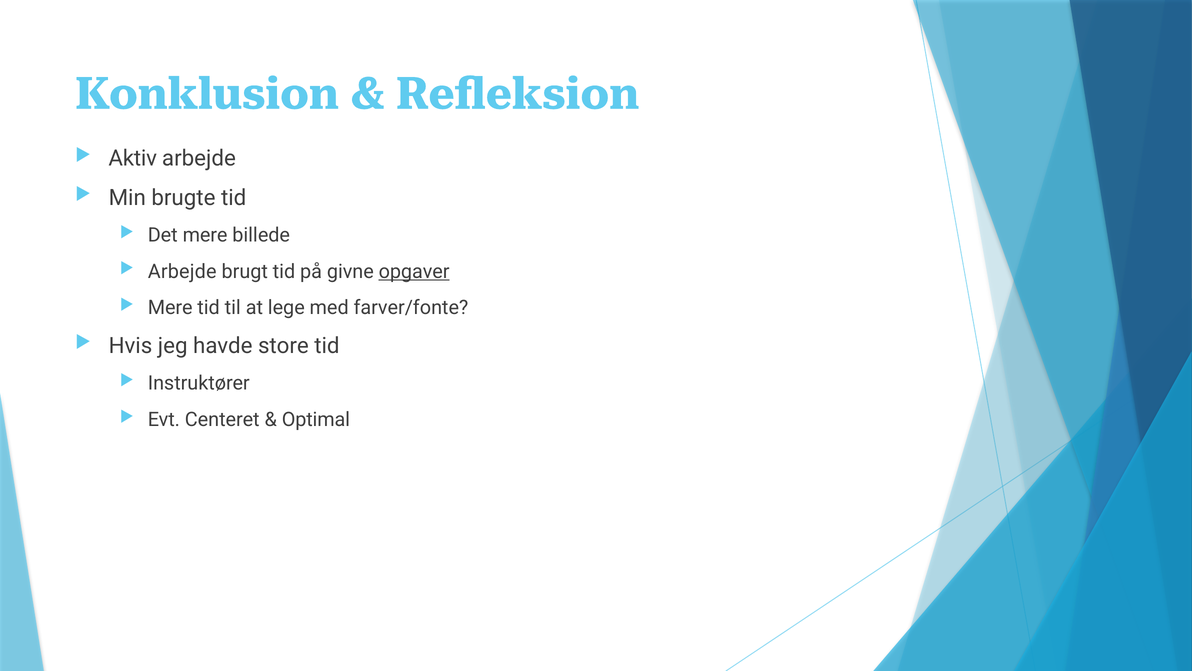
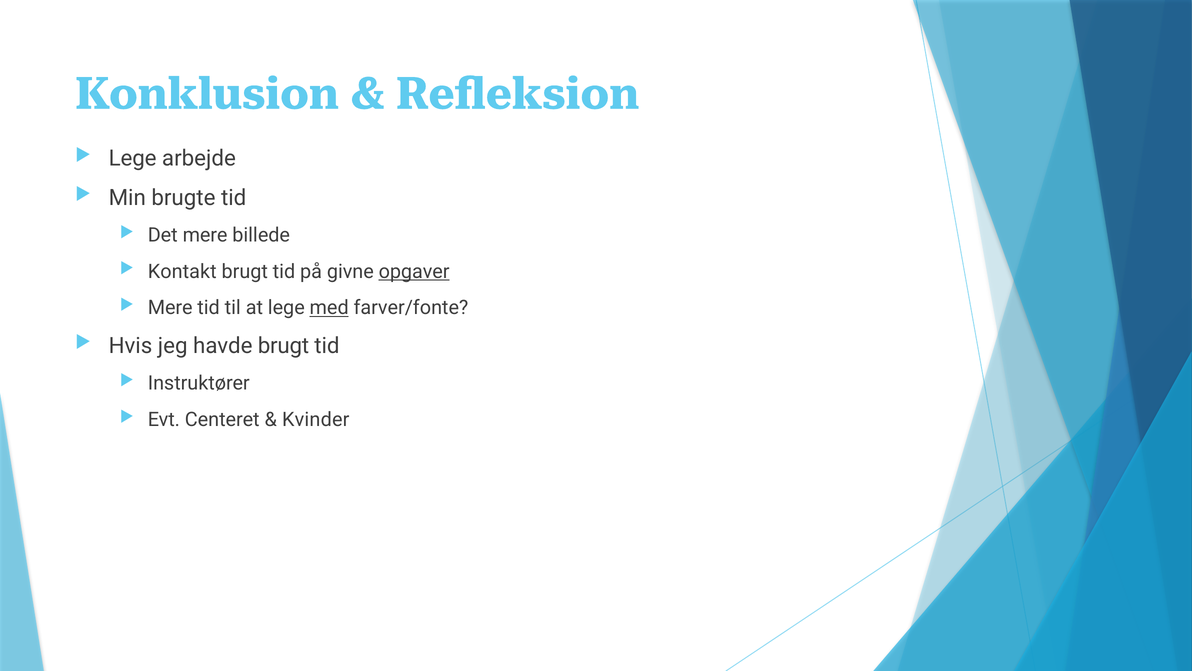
Aktiv: Aktiv -> Lege (133, 158)
Arbejde: Arbejde -> Kontakt (182, 271)
med underline: none -> present (329, 308)
havde store: store -> brugt (283, 346)
Optimal: Optimal -> Kvinder (316, 419)
